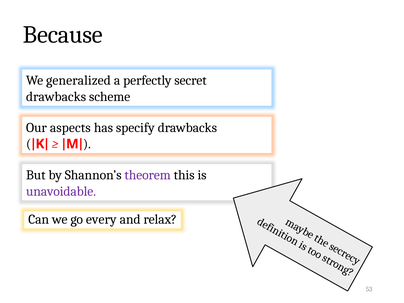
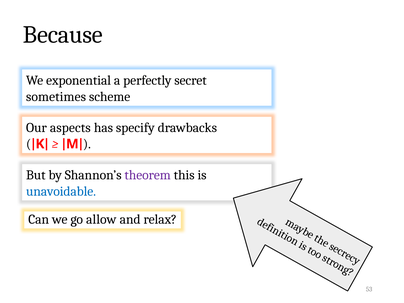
generalized: generalized -> exponential (79, 80)
drawbacks: drawbacks -> sometimes (56, 97)
unavoidable colour: purple -> blue (61, 191)
every: every -> allow (101, 219)
